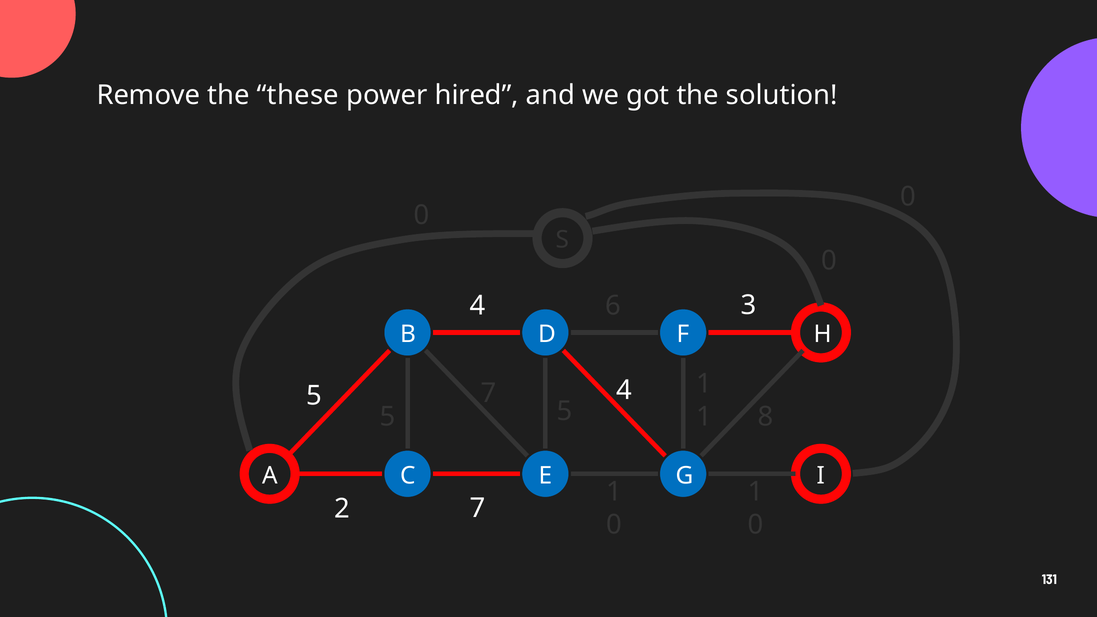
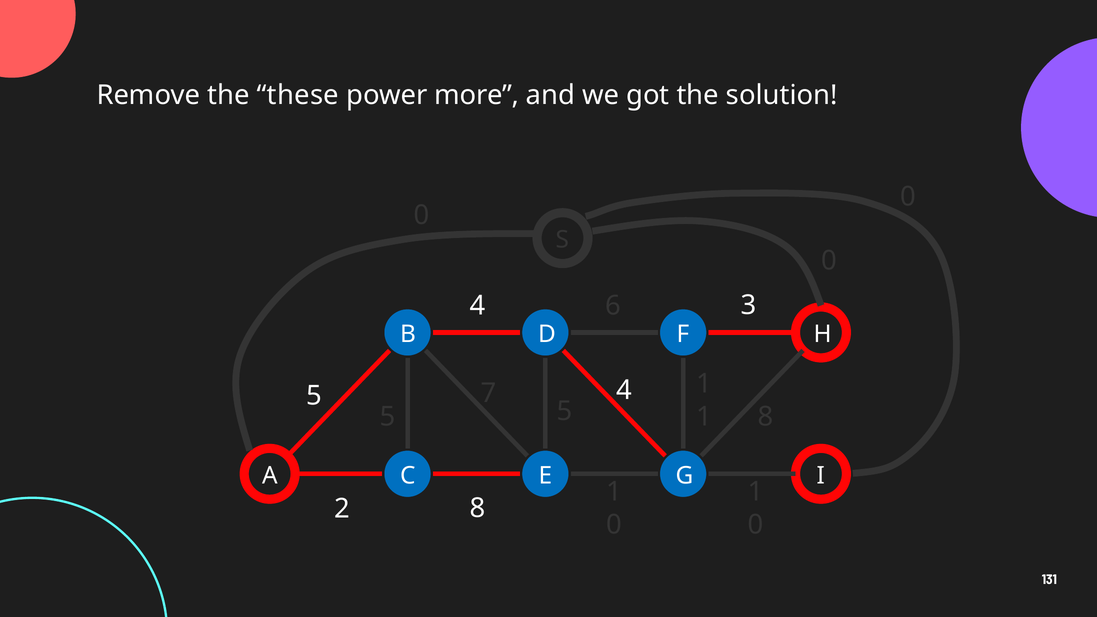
hired: hired -> more (477, 95)
2 7: 7 -> 8 (478, 508)
